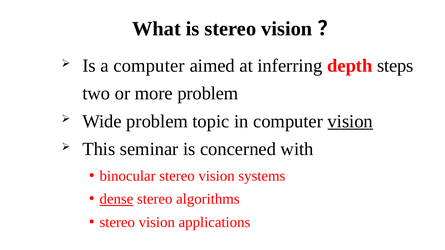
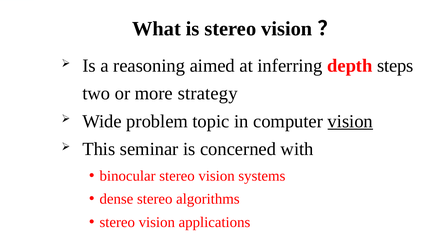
a computer: computer -> reasoning (149, 66)
more problem: problem -> strategy (208, 94)
dense underline: present -> none (116, 199)
